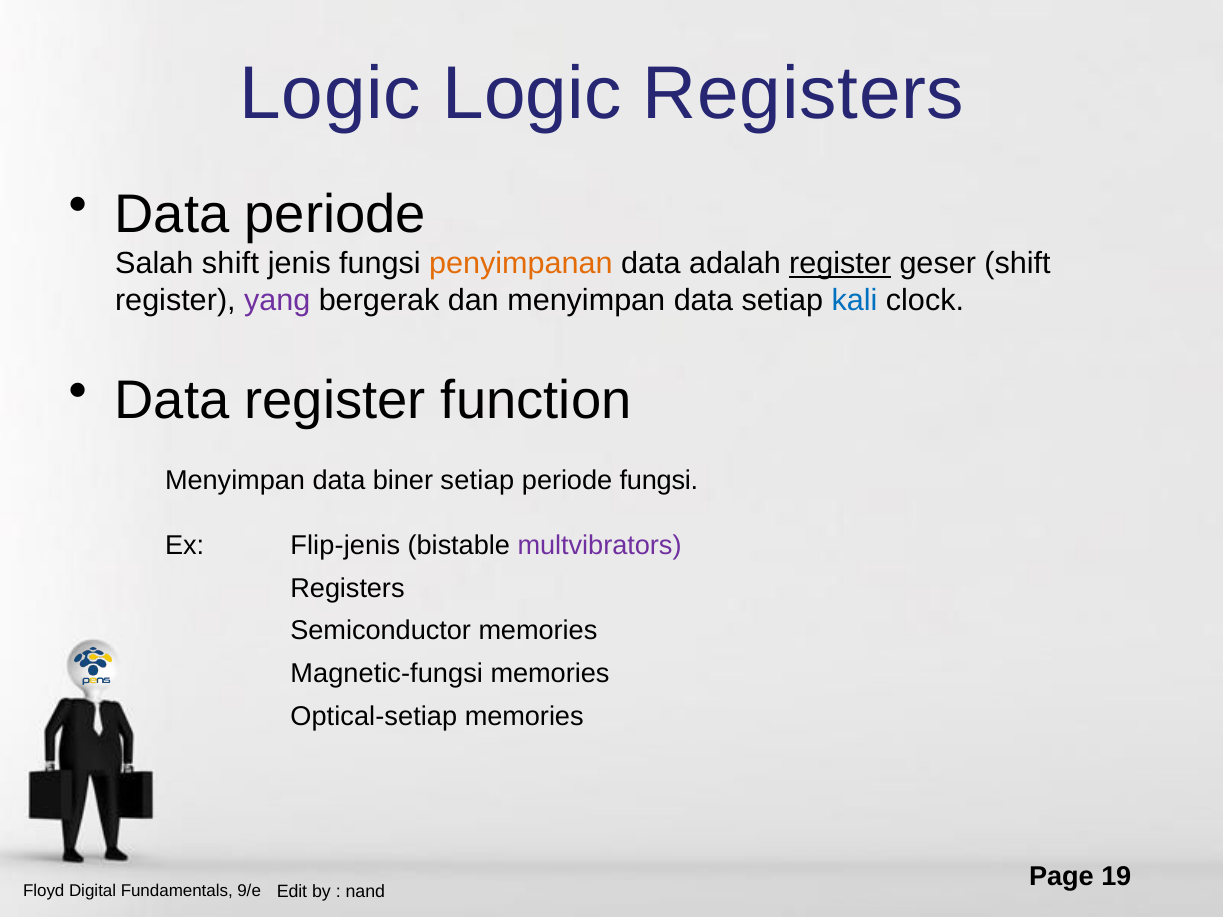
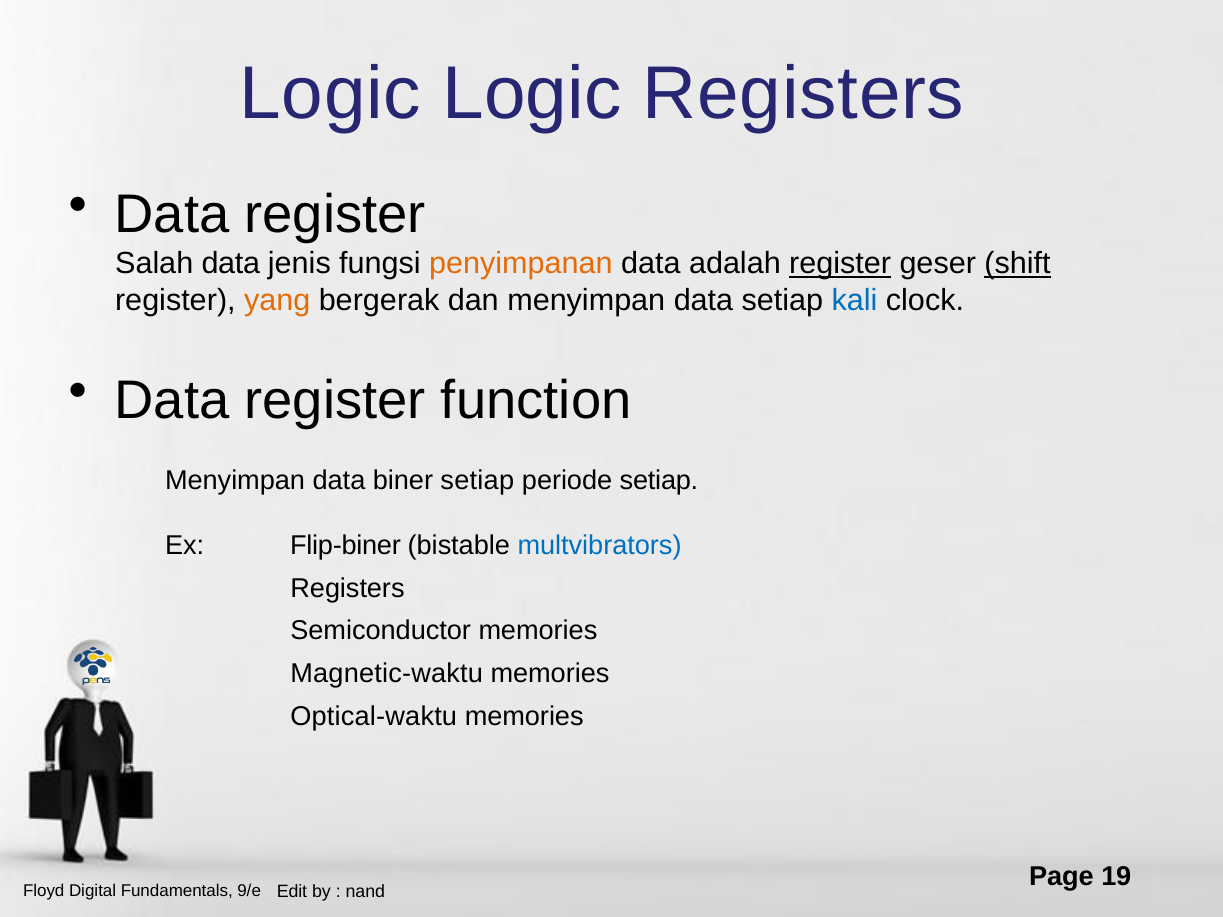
periode: periode -> register (335, 214)
Salah shift: shift -> data (231, 264)
shift underline: none -> present (1018, 264)
yang colour: purple -> orange (277, 300)
periode fungsi: fungsi -> setiap (659, 480)
Flip-jenis: Flip-jenis -> Flip-biner (345, 545)
multvibrators colour: purple -> blue (600, 545)
Magnetic-fungsi: Magnetic-fungsi -> Magnetic-waktu (387, 674)
Optical-setiap: Optical-setiap -> Optical-waktu (374, 717)
